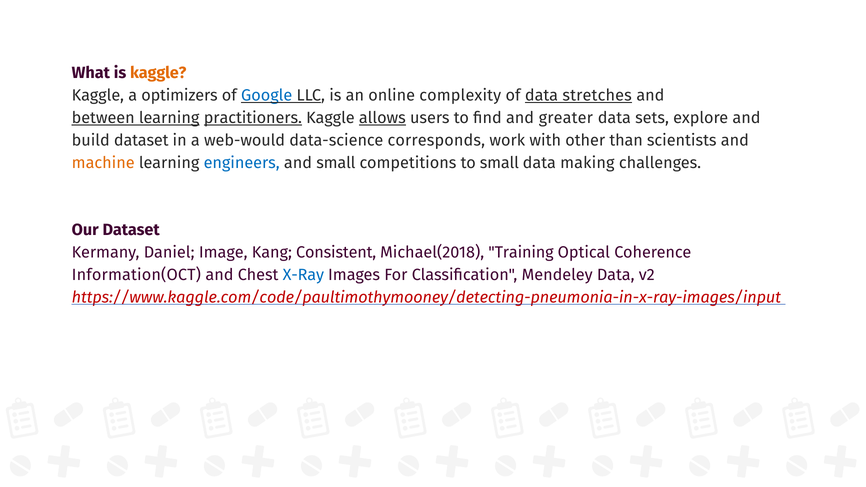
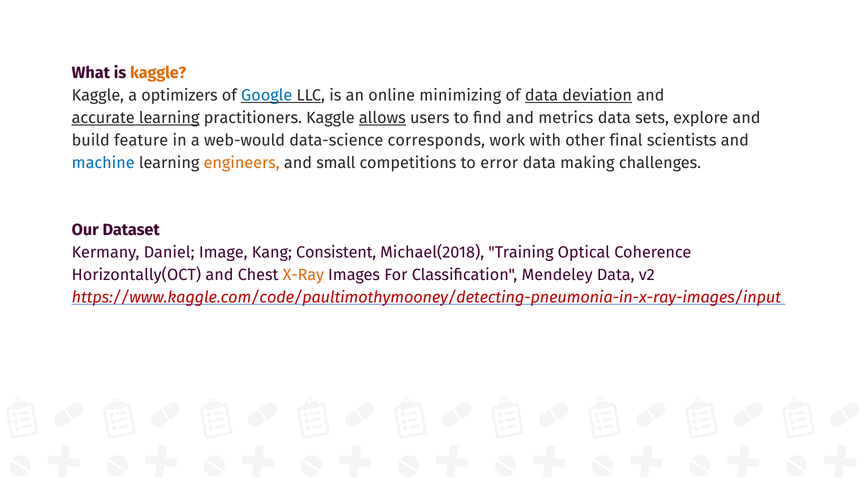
complexity: complexity -> minimizing (460, 96)
stretches: stretches -> deviation (597, 96)
between: between -> accurate (103, 118)
practitioners underline: present -> none (253, 118)
greater: greater -> metrics (566, 118)
build dataset: dataset -> feature (141, 140)
than: than -> final (626, 140)
machine colour: orange -> blue (103, 163)
engineers colour: blue -> orange (242, 163)
to small: small -> error (499, 163)
Information(OCT: Information(OCT -> Horizontally(OCT (136, 275)
X-Ray colour: blue -> orange (303, 275)
